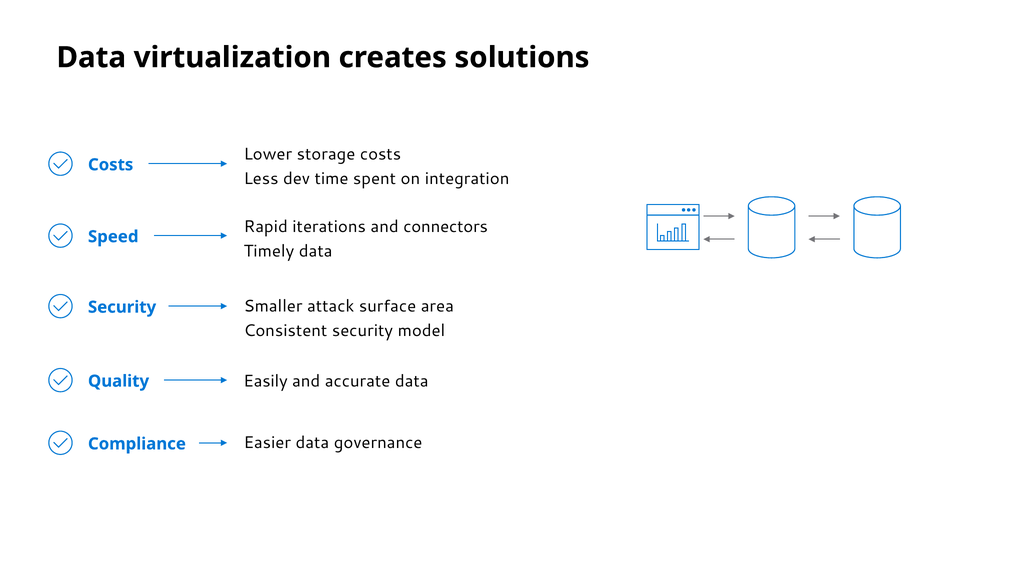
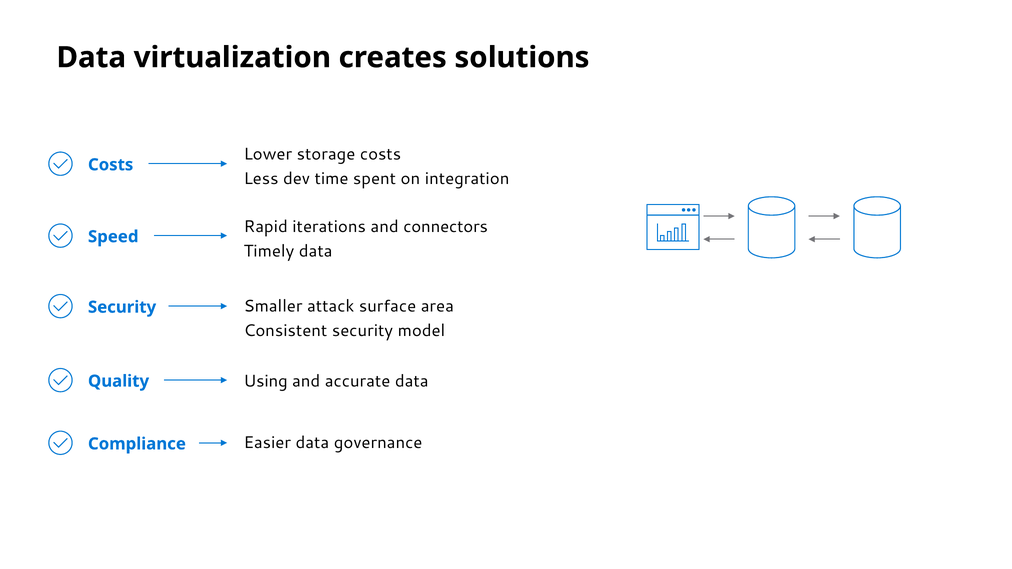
Easily: Easily -> Using (266, 381)
